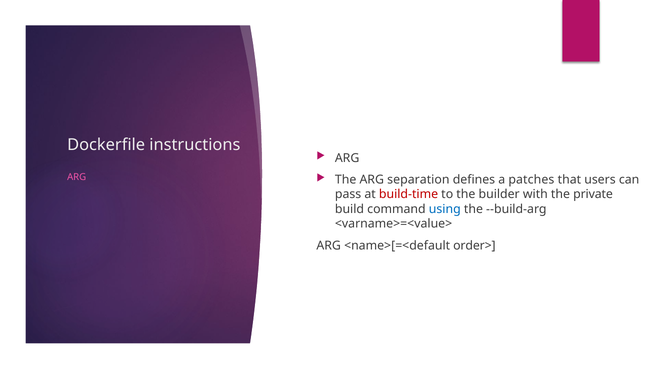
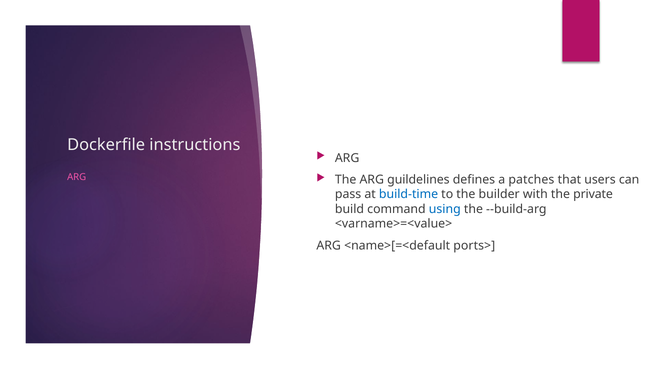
separation: separation -> guildelines (418, 180)
build-time colour: red -> blue (409, 195)
order>: order> -> ports> (474, 246)
